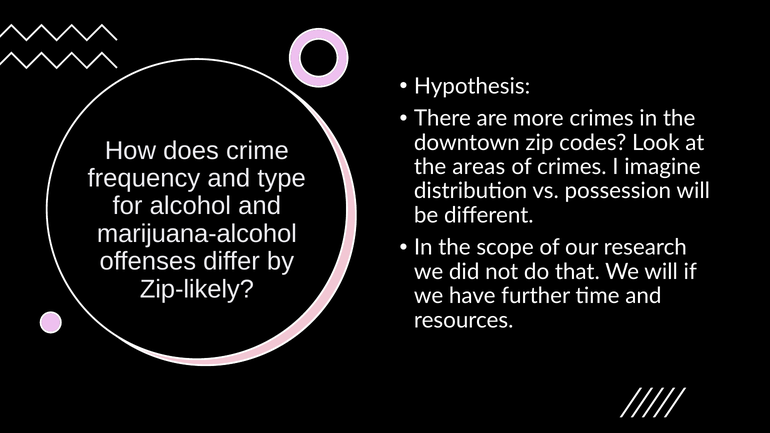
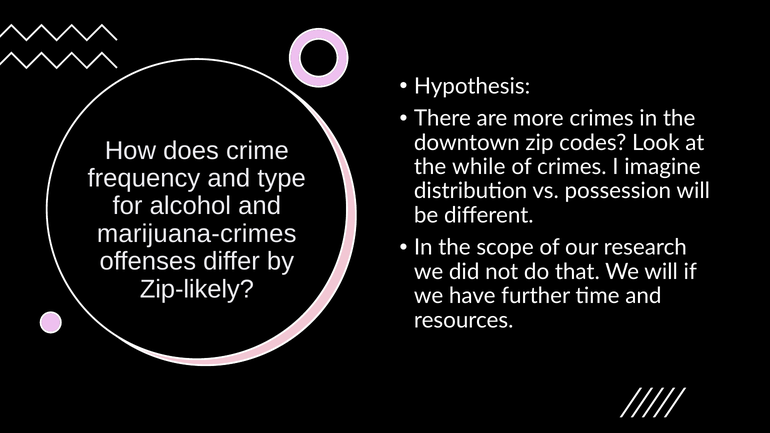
areas: areas -> while (479, 167)
marijuana-alcohol: marijuana-alcohol -> marijuana-crimes (197, 234)
